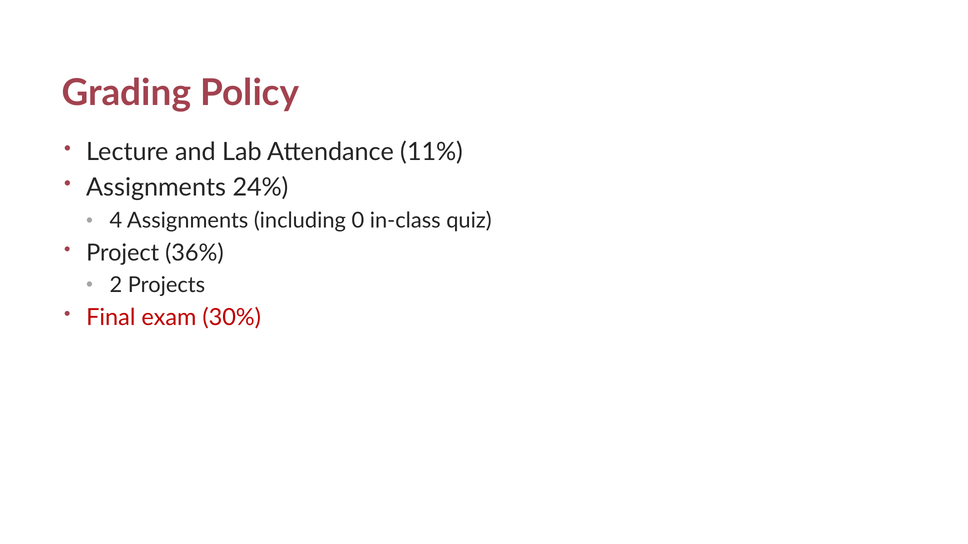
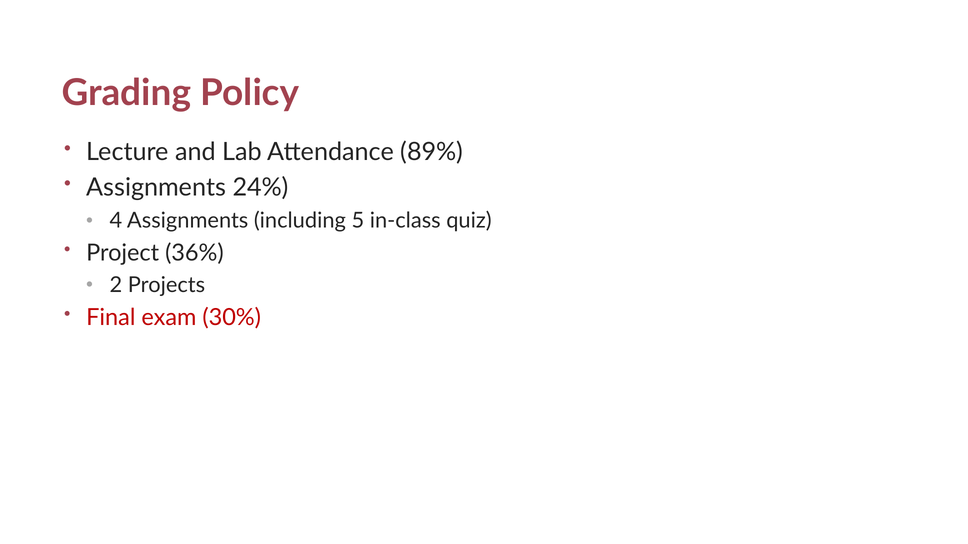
11%: 11% -> 89% (432, 152)
0: 0 -> 5 (358, 221)
